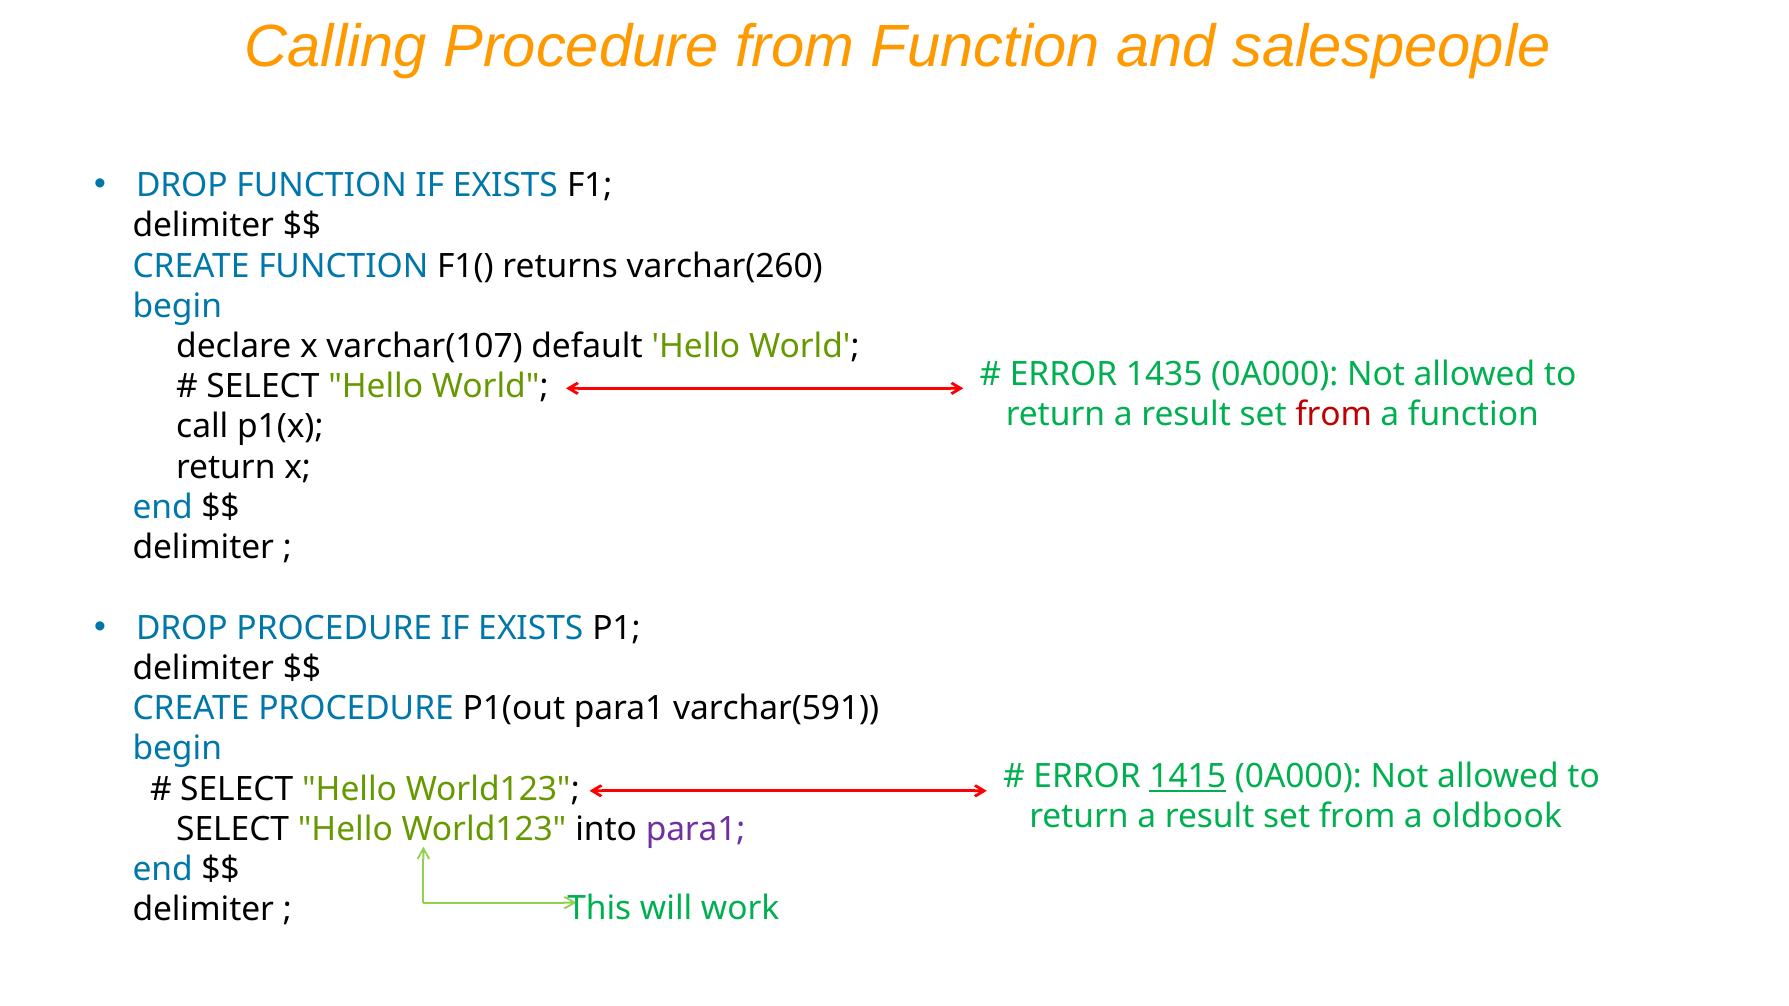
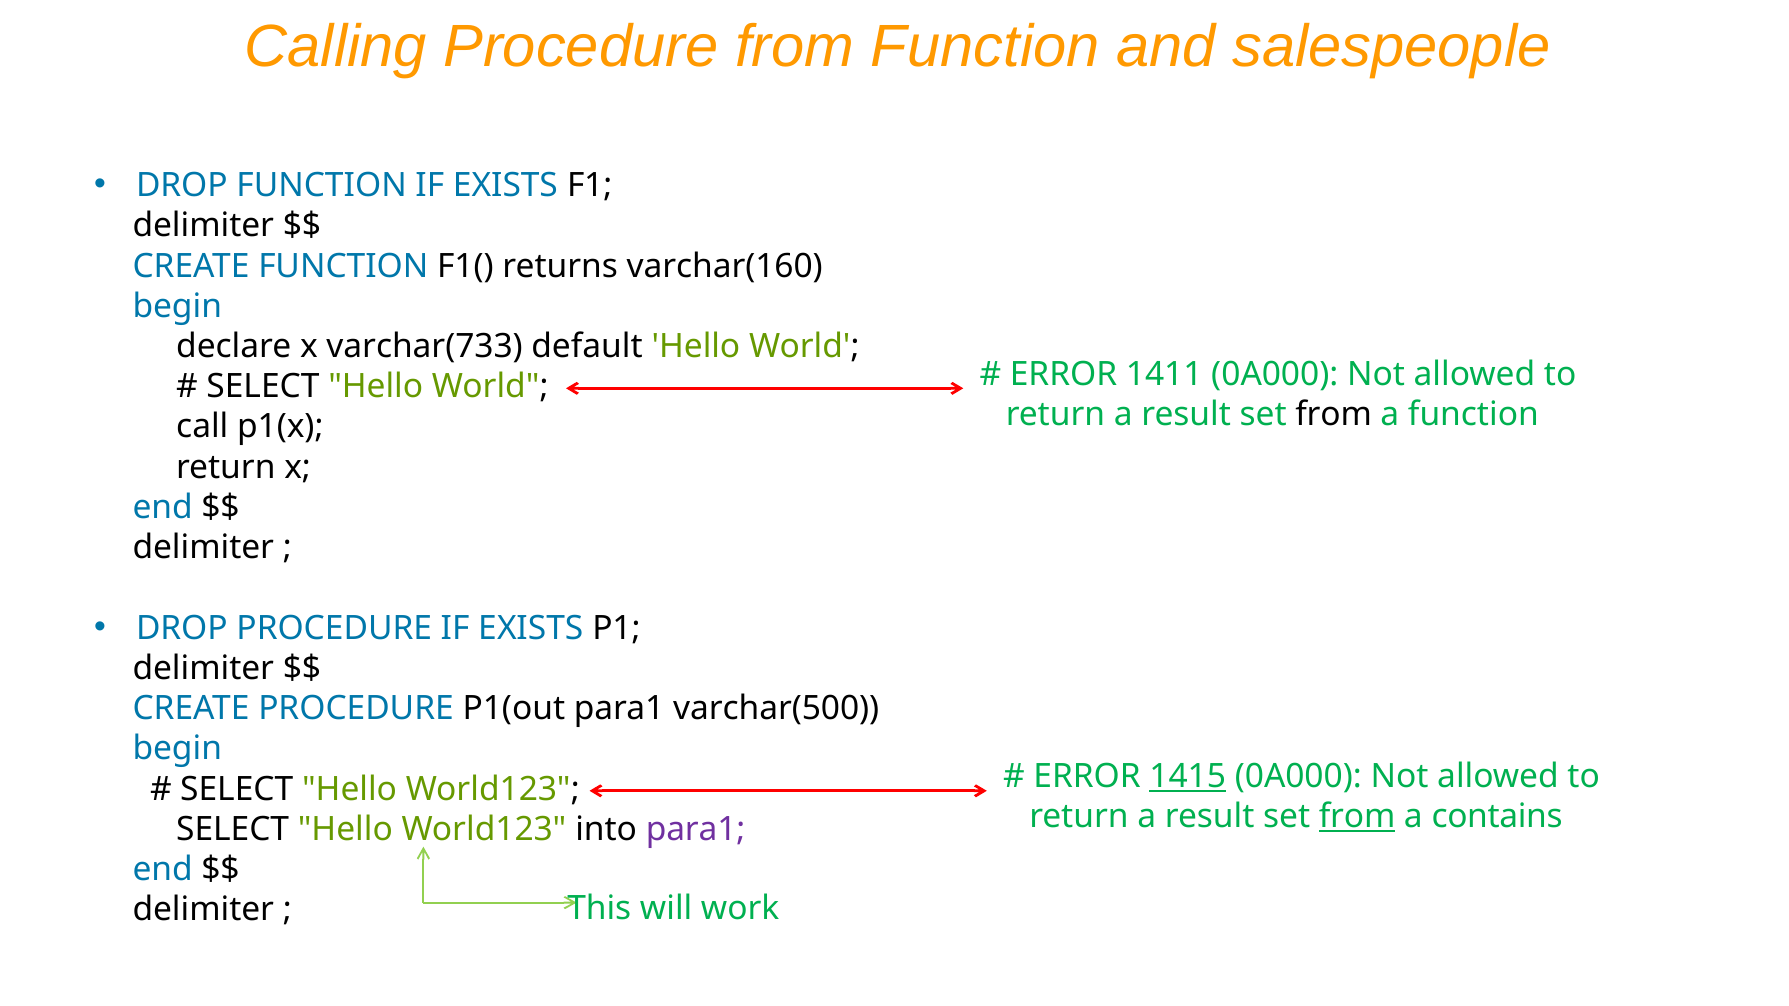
varchar(260: varchar(260 -> varchar(160 (725, 266)
varchar(107: varchar(107 -> varchar(733 (425, 347)
1435: 1435 -> 1411 (1164, 374)
from colour: red -> black (1334, 414)
varchar(591: varchar(591 -> varchar(500 (776, 709)
from underline: none -> present (1357, 817)
oldbook: oldbook -> contains (1497, 817)
